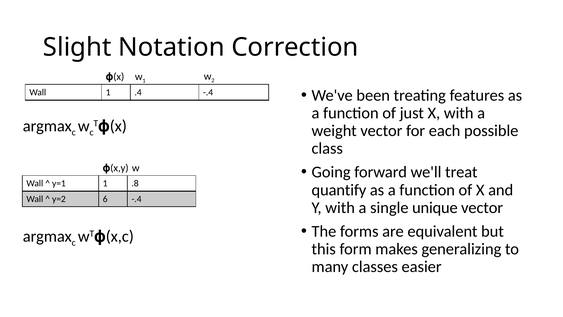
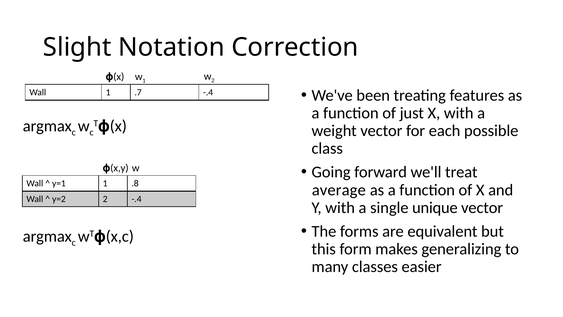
.4: .4 -> .7 (138, 92)
quantify: quantify -> average (339, 190)
y=2 6: 6 -> 2 (105, 199)
